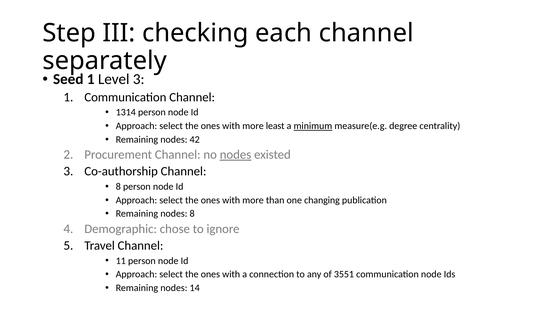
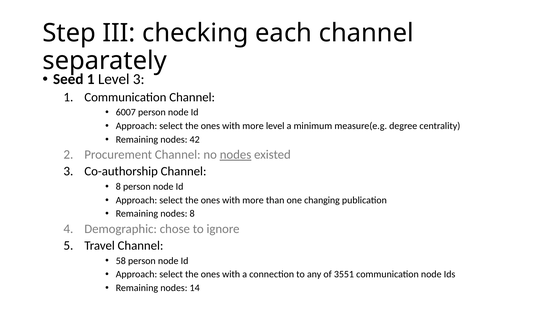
1314: 1314 -> 6007 (126, 112)
more least: least -> level (275, 126)
minimum underline: present -> none (313, 126)
11: 11 -> 58 (121, 261)
